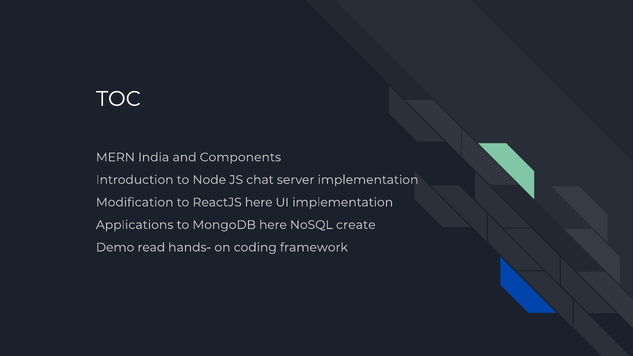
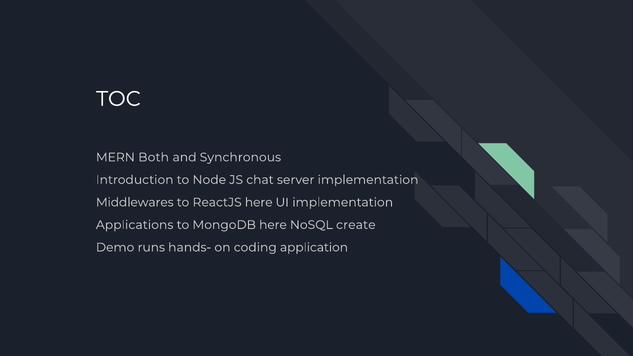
India: India -> Both (154, 157)
Components: Components -> Synchronous (240, 157)
Modification: Modification -> Middlewares (135, 202)
read: read -> runs (151, 247)
framework: framework -> application (314, 247)
